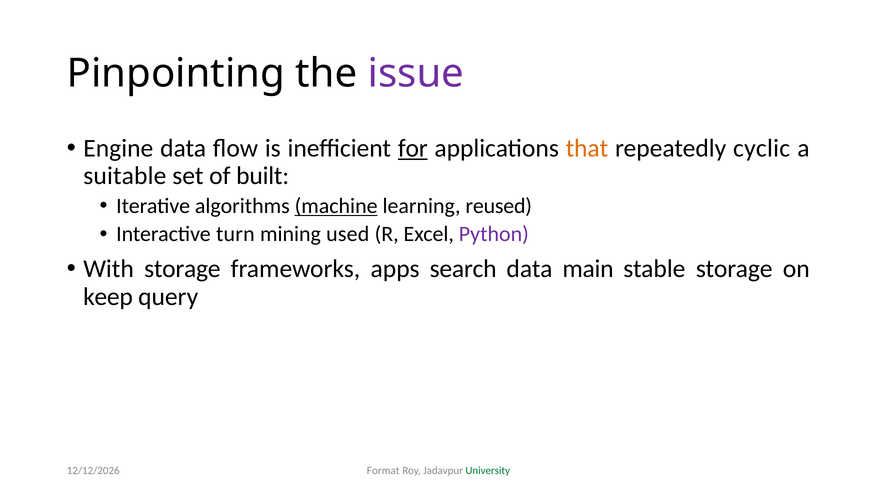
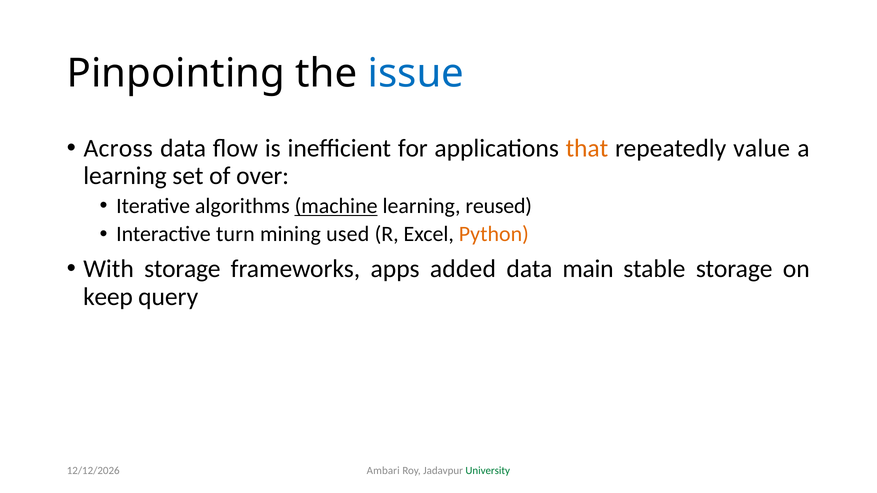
issue colour: purple -> blue (416, 74)
Engine: Engine -> Across (118, 148)
for underline: present -> none (413, 148)
cyclic: cyclic -> value (762, 148)
suitable: suitable -> learning (125, 176)
built: built -> over (263, 176)
Python colour: purple -> orange (494, 234)
search: search -> added (463, 269)
Format: Format -> Ambari (383, 471)
